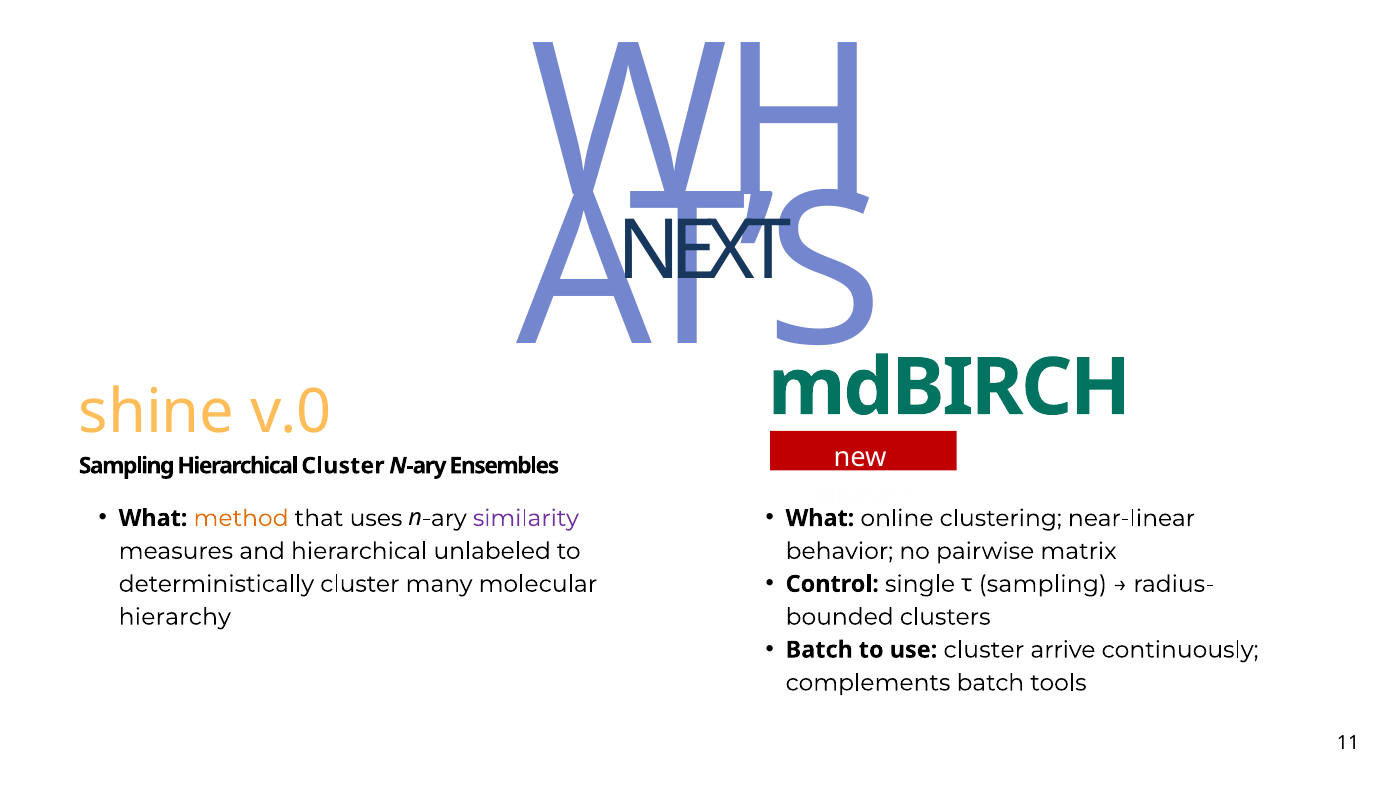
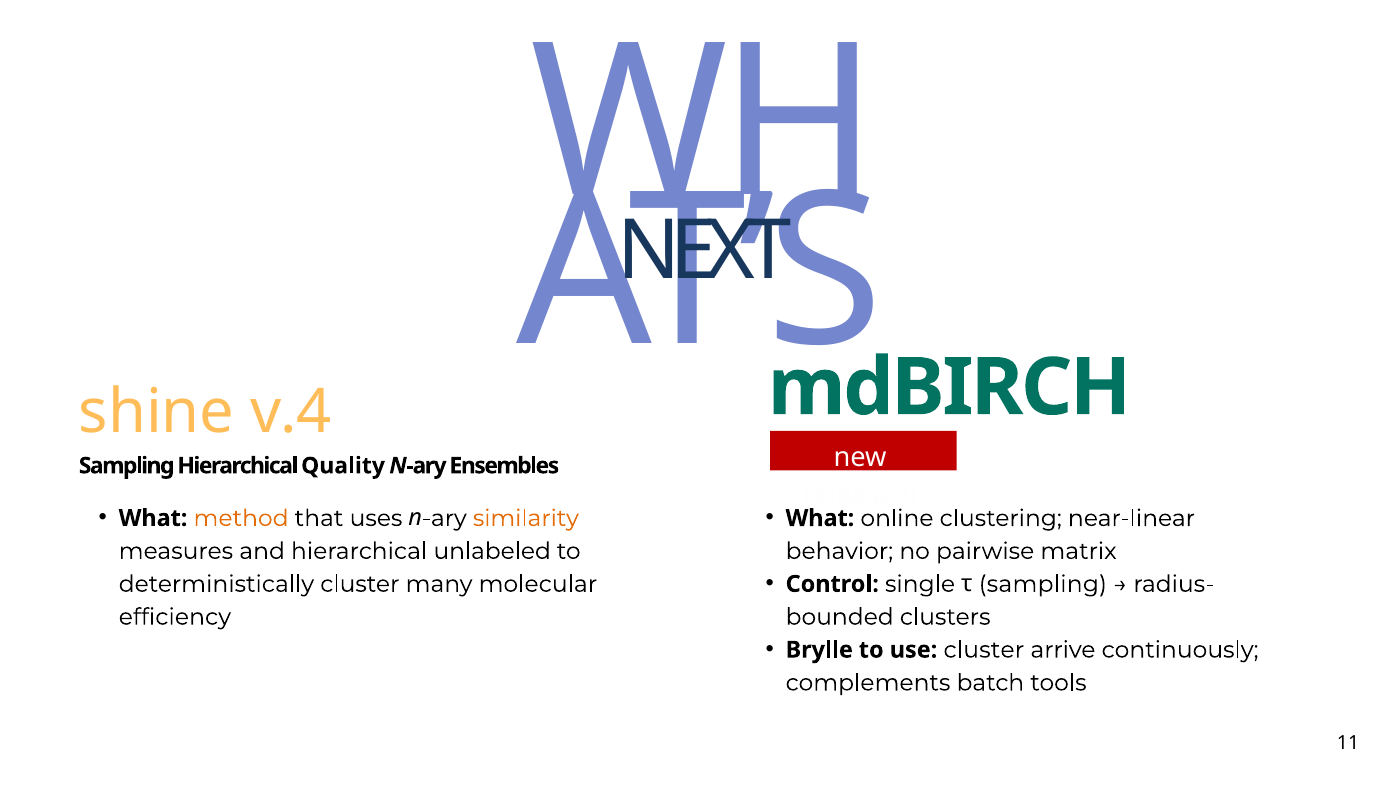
v.0: v.0 -> v.4 (291, 412)
Hierarchical Cluster: Cluster -> Quality (343, 465)
similarity colour: purple -> orange (526, 518)
hierarchy: hierarchy -> efficiency (175, 617)
Batch: Batch -> Brylle (819, 649)
